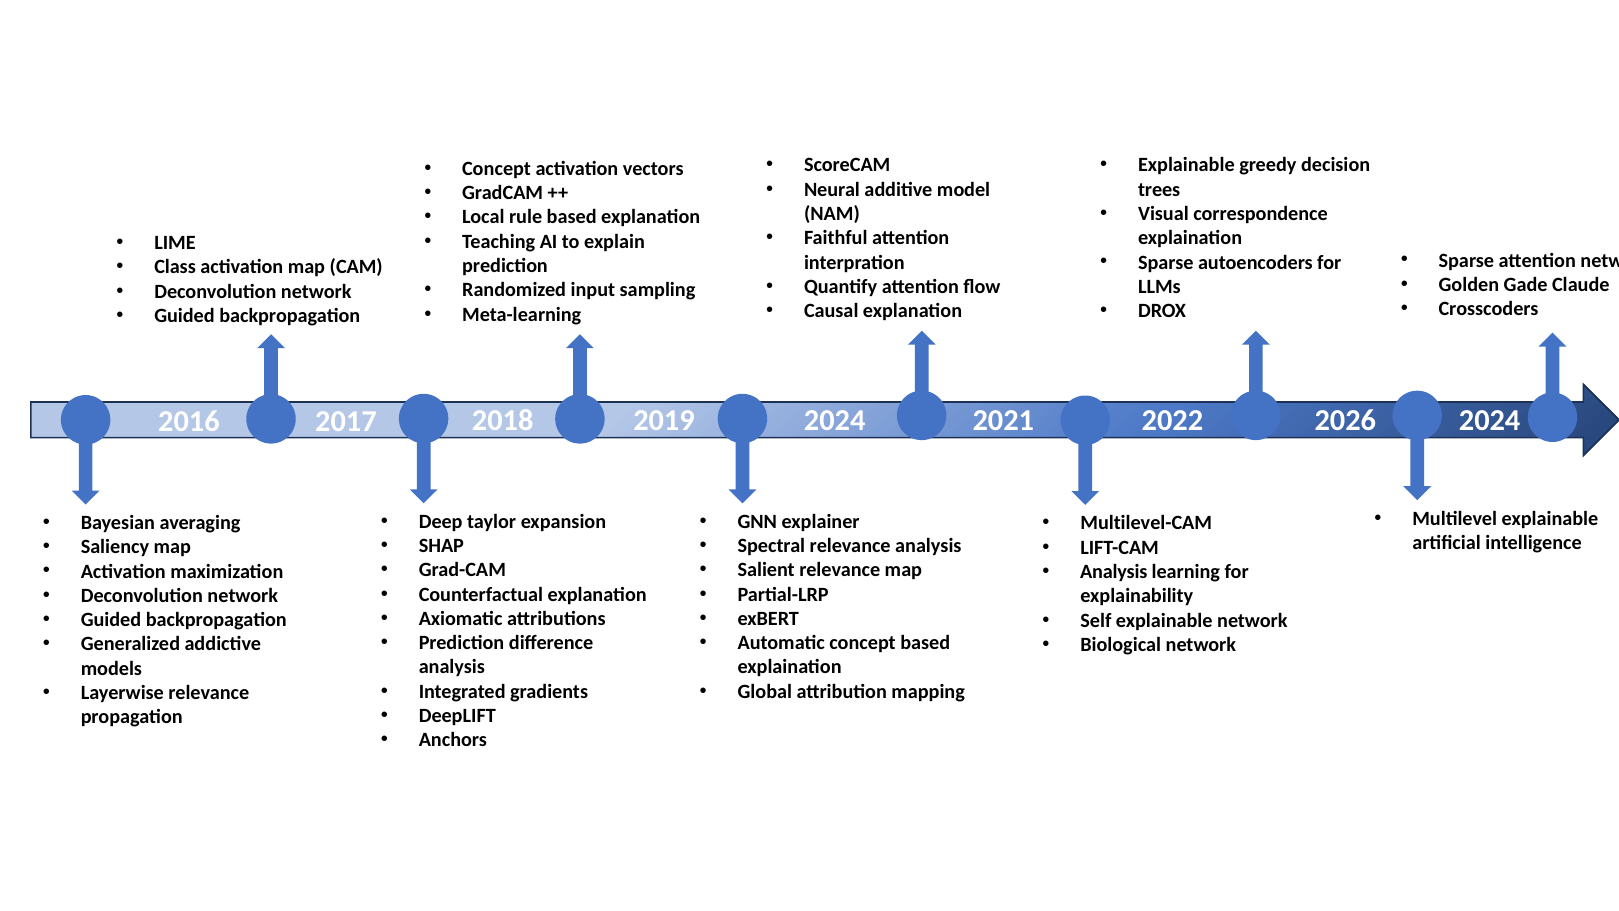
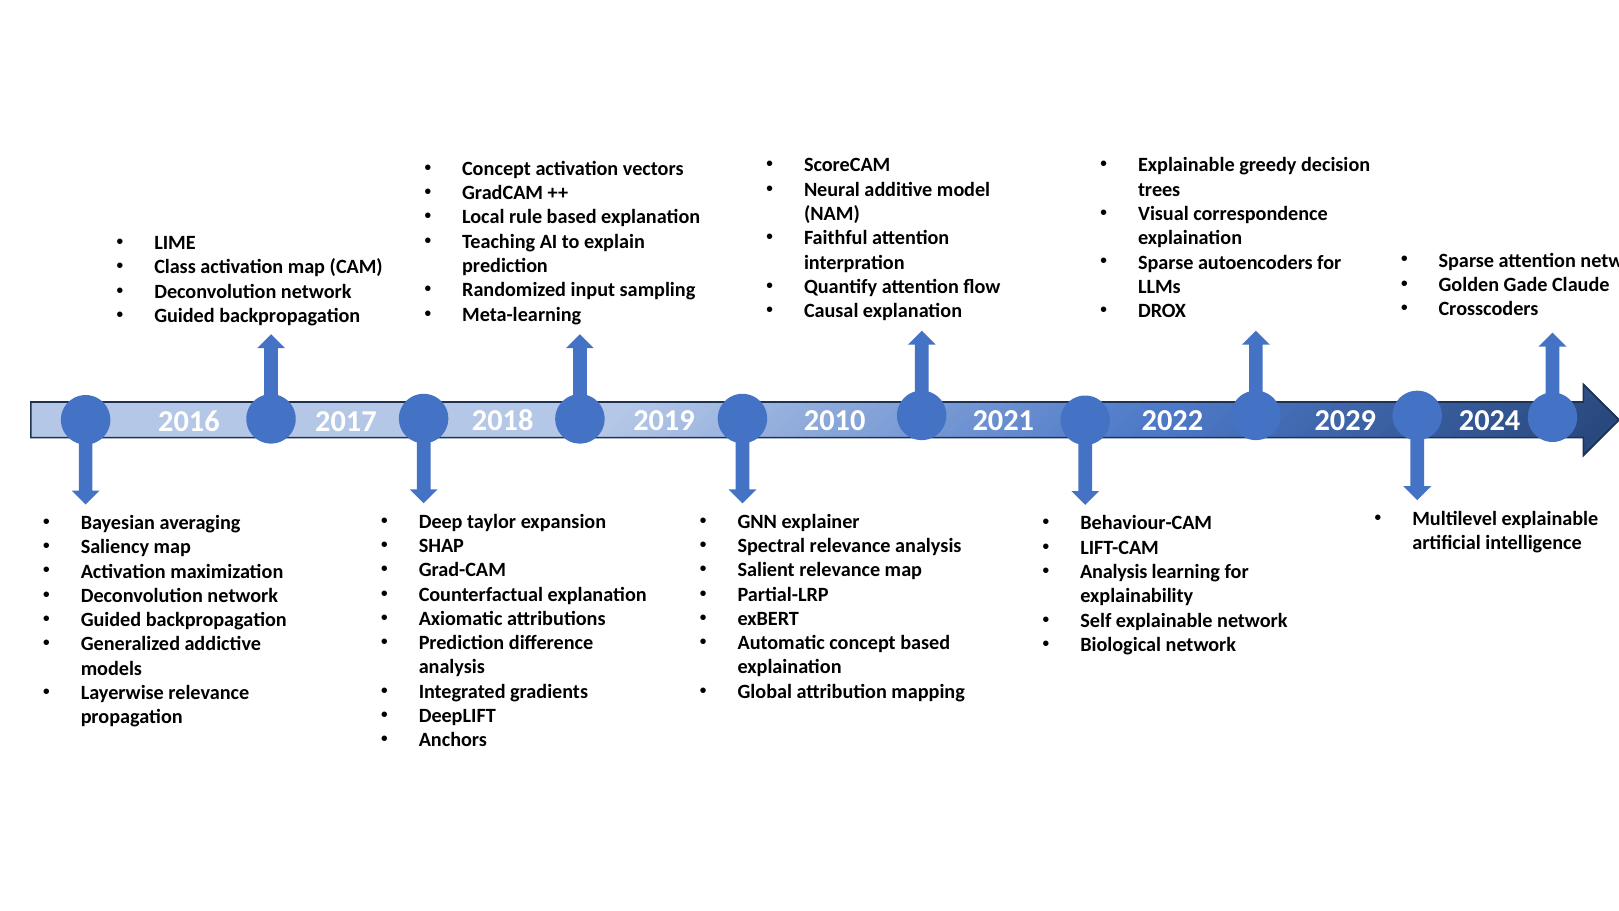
2019 2024: 2024 -> 2010 (835, 421)
2026: 2026 -> 2029 (1345, 421)
Multilevel-CAM: Multilevel-CAM -> Behaviour-CAM (1146, 523)
